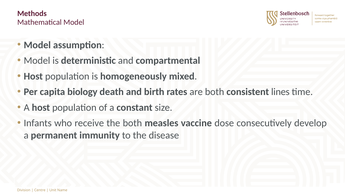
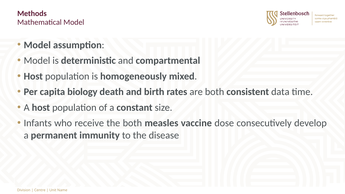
lines: lines -> data (280, 92)
